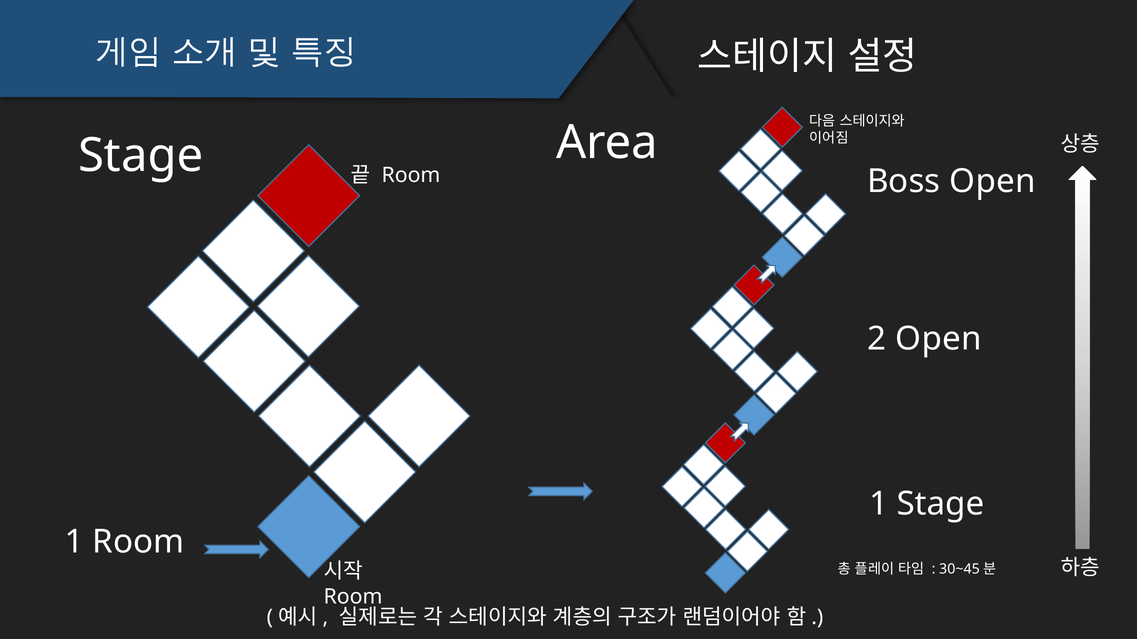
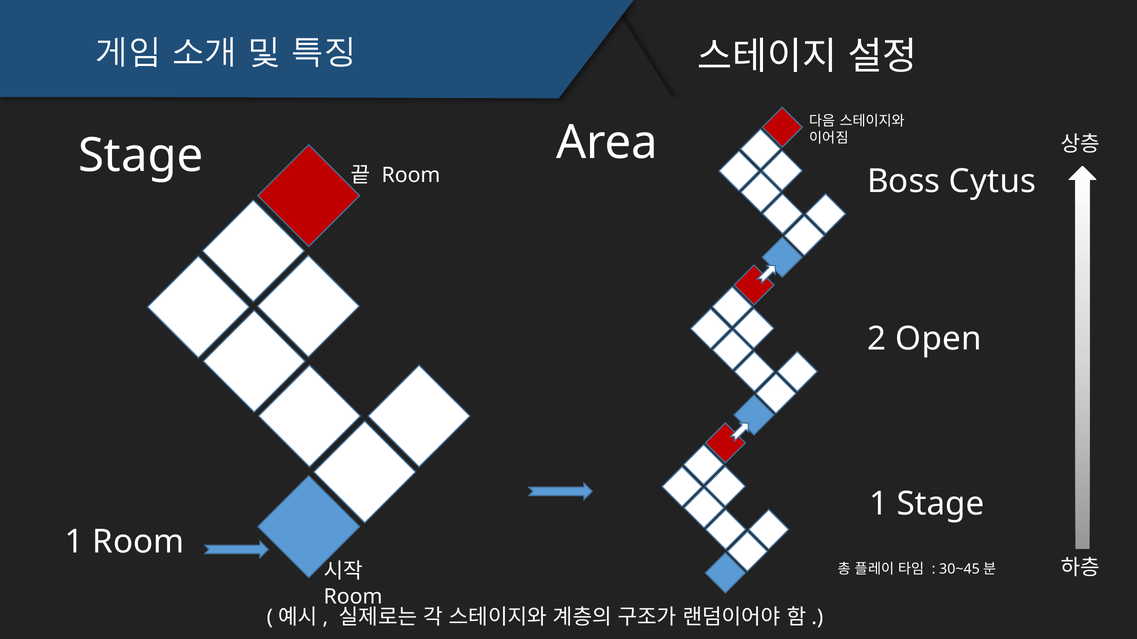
Boss Open: Open -> Cytus (993, 181)
